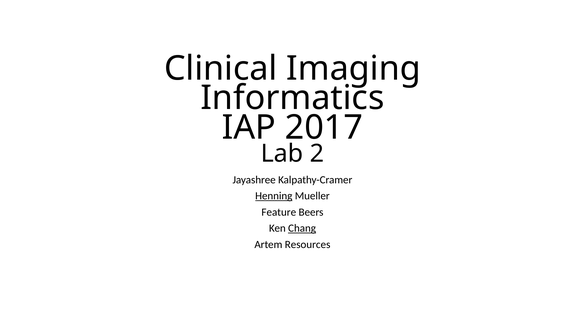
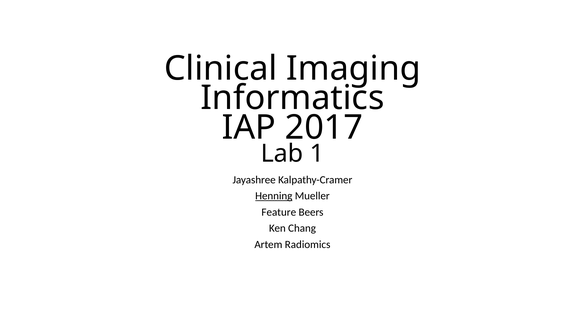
2: 2 -> 1 (317, 154)
Chang underline: present -> none (302, 228)
Resources: Resources -> Radiomics (308, 244)
